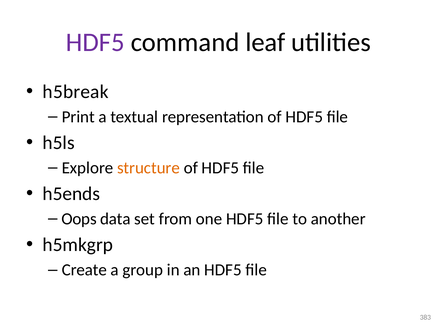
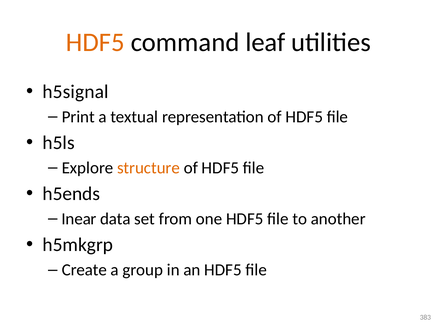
HDF5 colour: purple -> orange (95, 42)
h5break: h5break -> h5signal (76, 92)
Oops: Oops -> Inear (79, 219)
